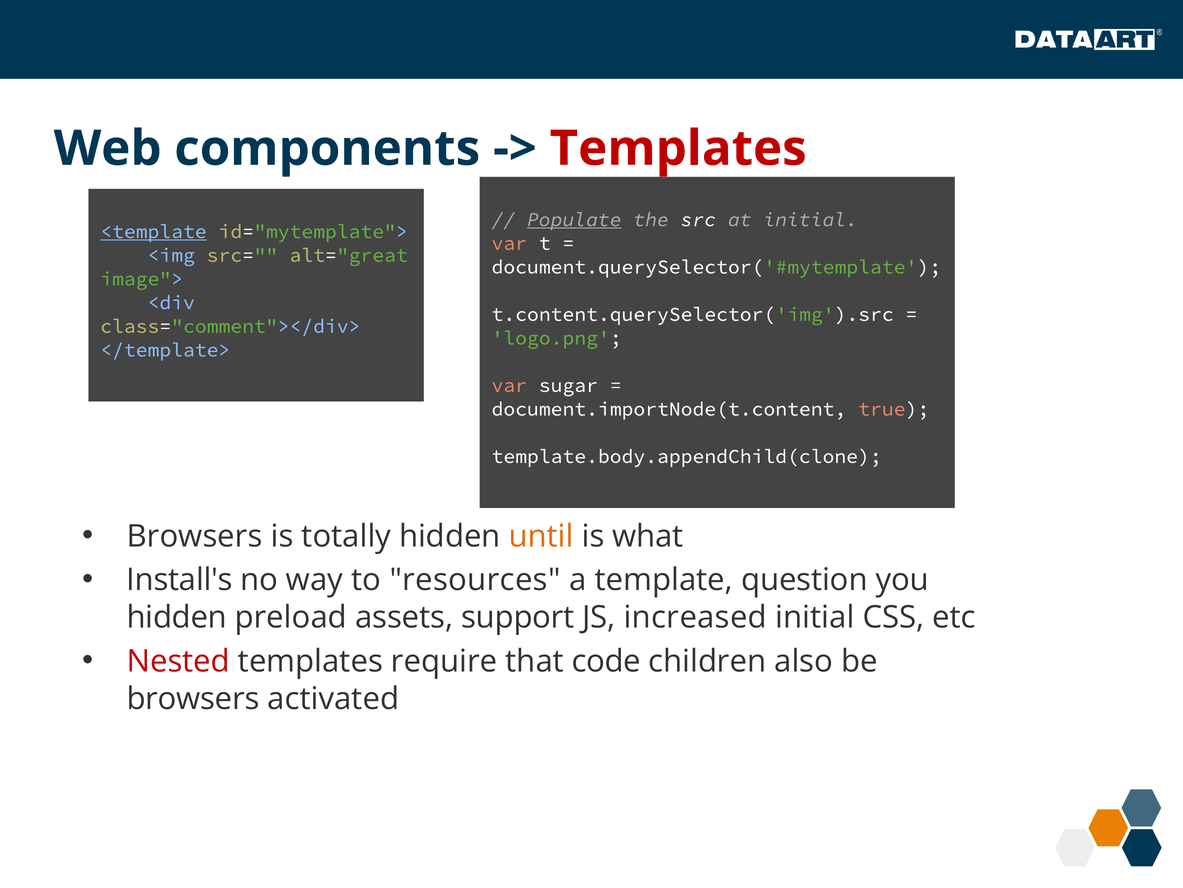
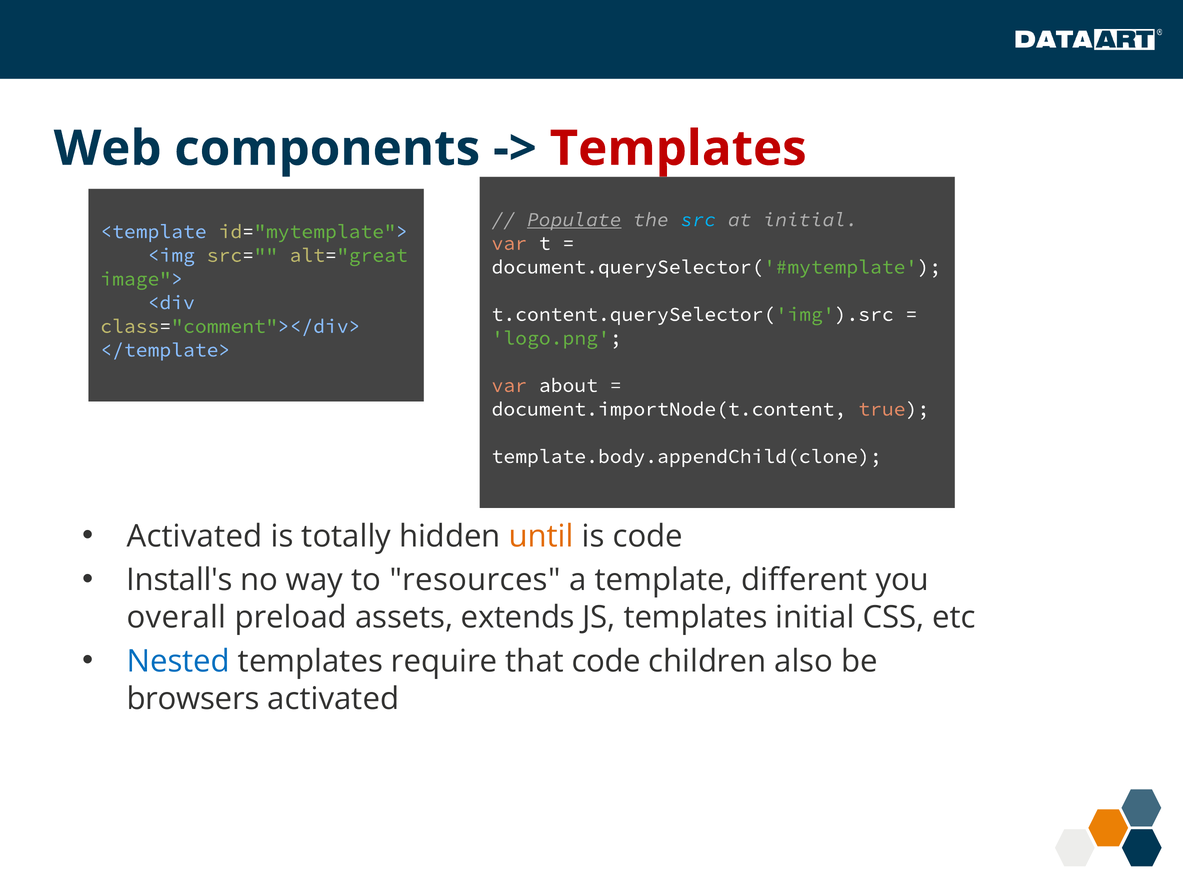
src colour: white -> light blue (698, 219)
<template underline: present -> none (153, 231)
sugar: sugar -> about (568, 385)
Browsers: Browsers -> Activated (195, 536)
is what: what -> code (648, 536)
question: question -> different (804, 580)
hidden: hidden -> overall (177, 617)
support: support -> extends (518, 617)
JS increased: increased -> templates (696, 617)
Nested colour: red -> blue (178, 661)
